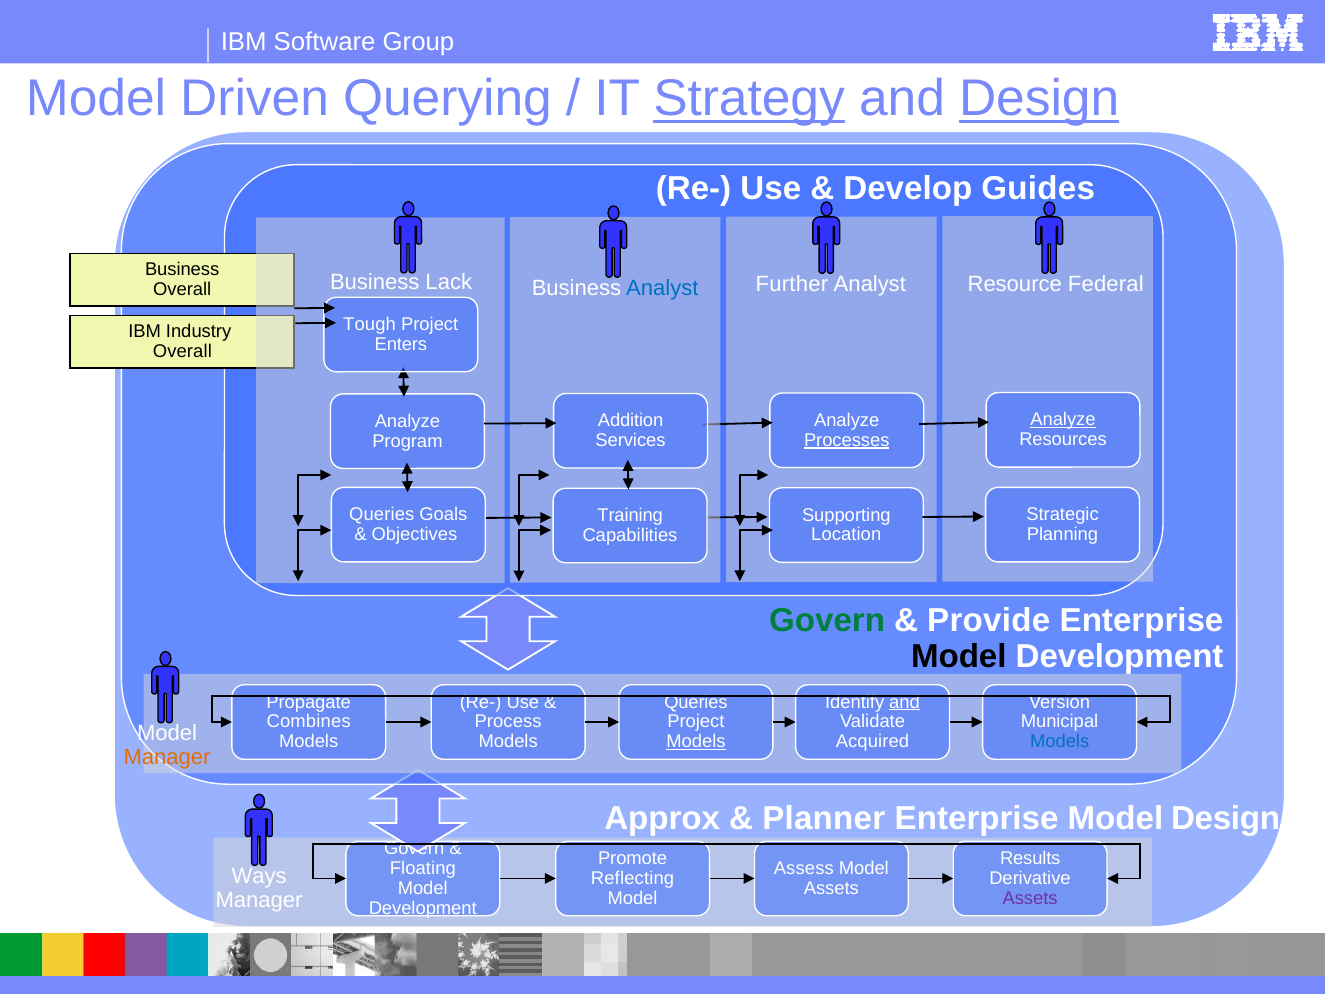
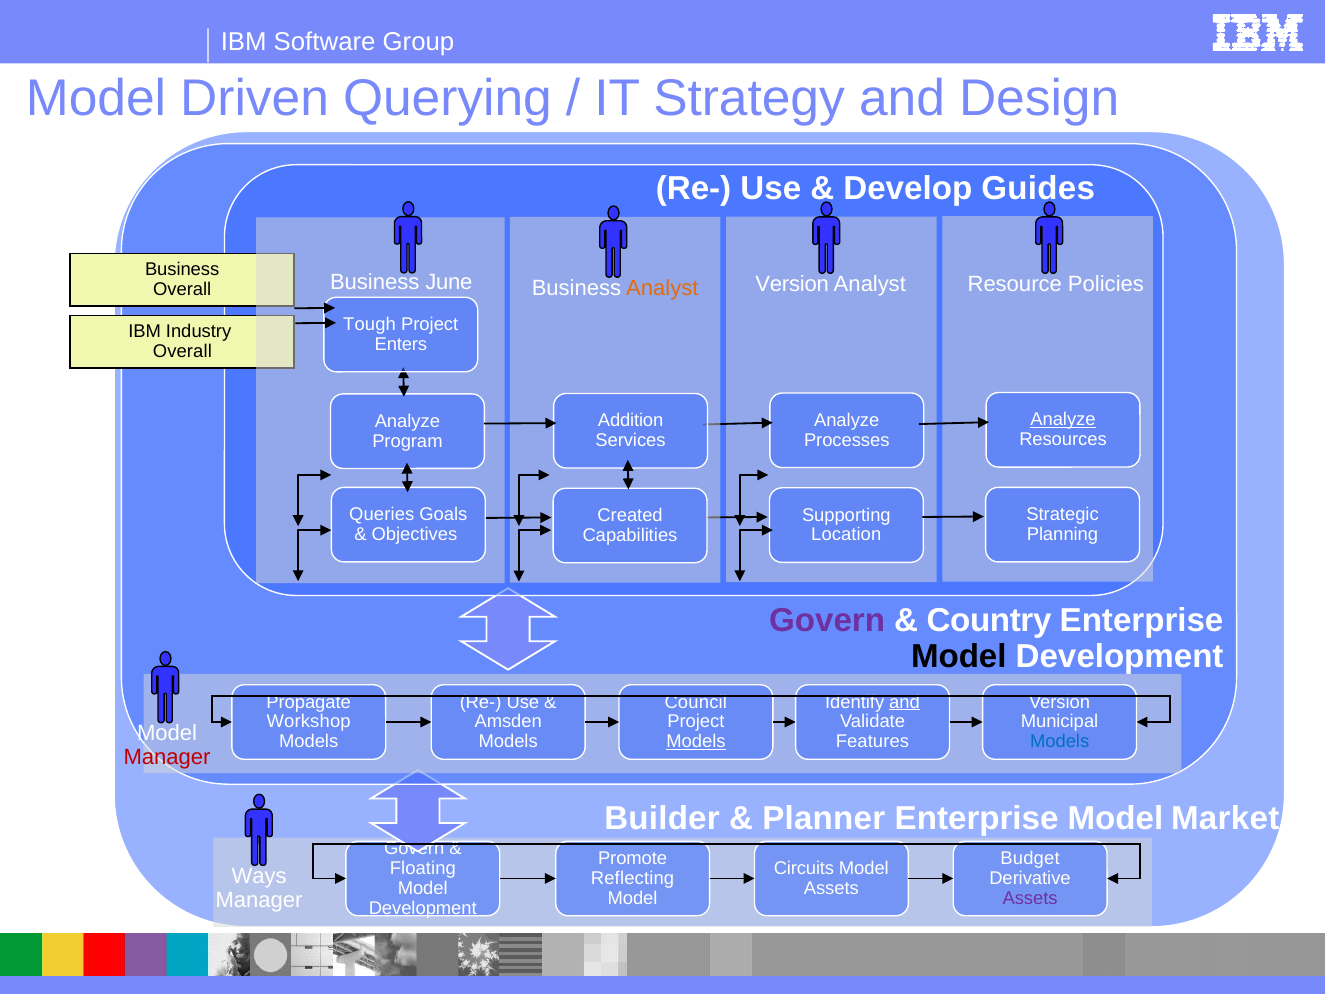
Strategy underline: present -> none (749, 99)
Design underline: present -> none (1039, 99)
Lack: Lack -> June (449, 282)
Analyst colour: blue -> orange (662, 288)
Further: Further -> Version (792, 284)
Federal: Federal -> Policies (1106, 284)
Processes underline: present -> none (847, 440)
Training: Training -> Created (630, 515)
Govern colour: green -> purple (827, 620)
Provide: Provide -> Country (989, 620)
Queries: Queries -> Council (696, 702)
Combines: Combines -> Workshop (309, 722)
Process: Process -> Amsden (508, 722)
Acquired: Acquired -> Features (872, 742)
Manager colour: orange -> red (167, 757)
Approx: Approx -> Builder (662, 818)
Model Design: Design -> Market (1225, 818)
Results: Results -> Budget (1030, 858)
Assess: Assess -> Circuits (804, 868)
